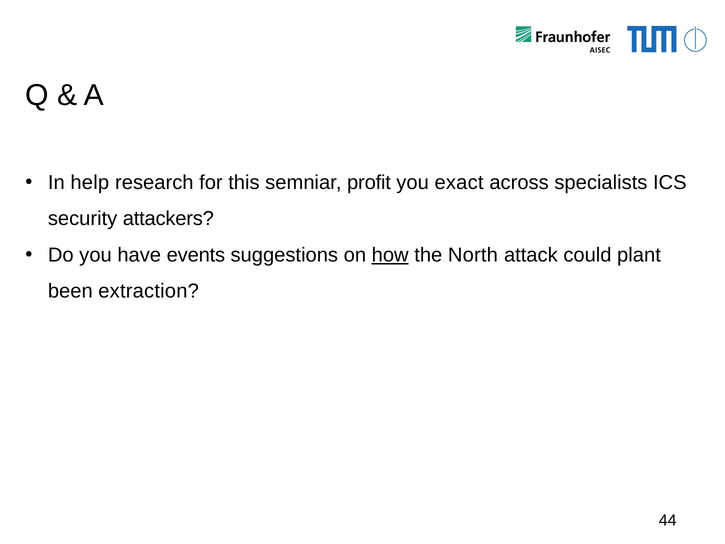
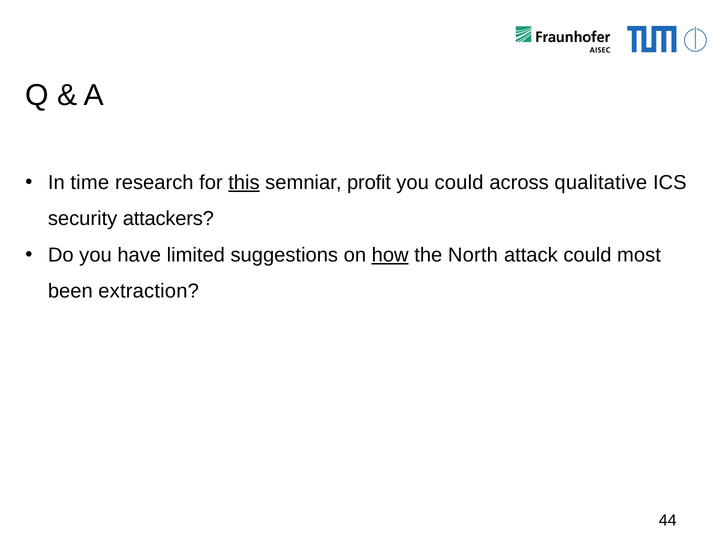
help: help -> time (90, 182)
this underline: none -> present (244, 182)
you exact: exact -> could (459, 182)
specialists: specialists -> qualitative (601, 182)
events: events -> limited (196, 255)
plant: plant -> most (639, 255)
